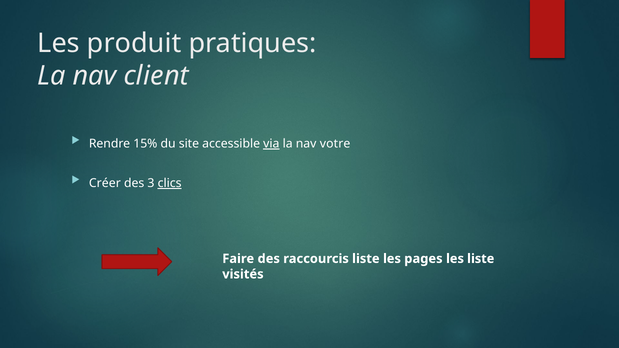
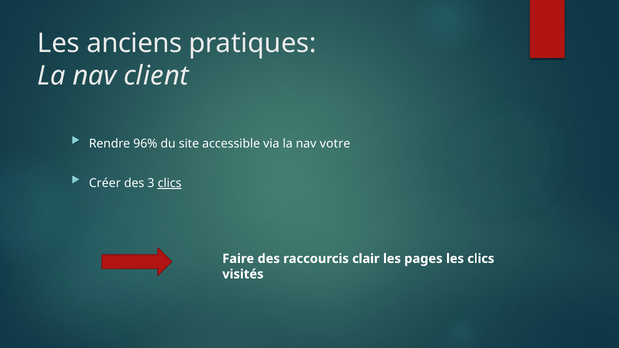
produit: produit -> anciens (134, 43)
15%: 15% -> 96% (145, 144)
via underline: present -> none (271, 144)
raccourcis liste: liste -> clair (366, 259)
les liste: liste -> clics (481, 259)
